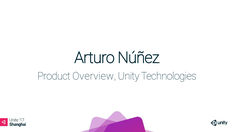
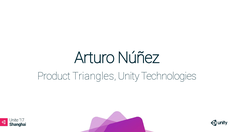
Overview: Overview -> Triangles (94, 76)
